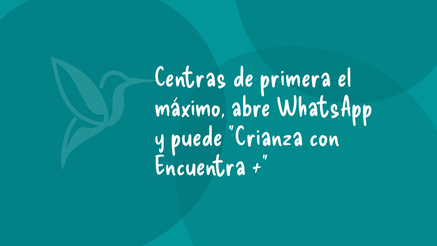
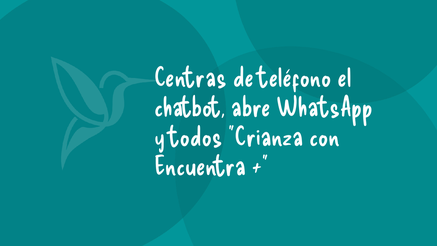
primera: primera -> teléfono (296, 78)
máximo: máximo -> chatbot (190, 107)
puede: puede -> todos (197, 137)
